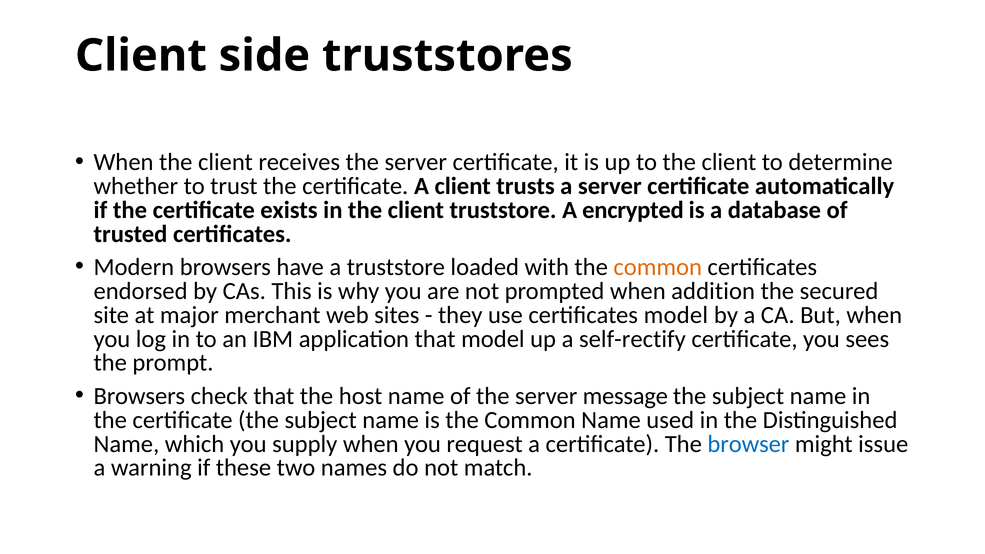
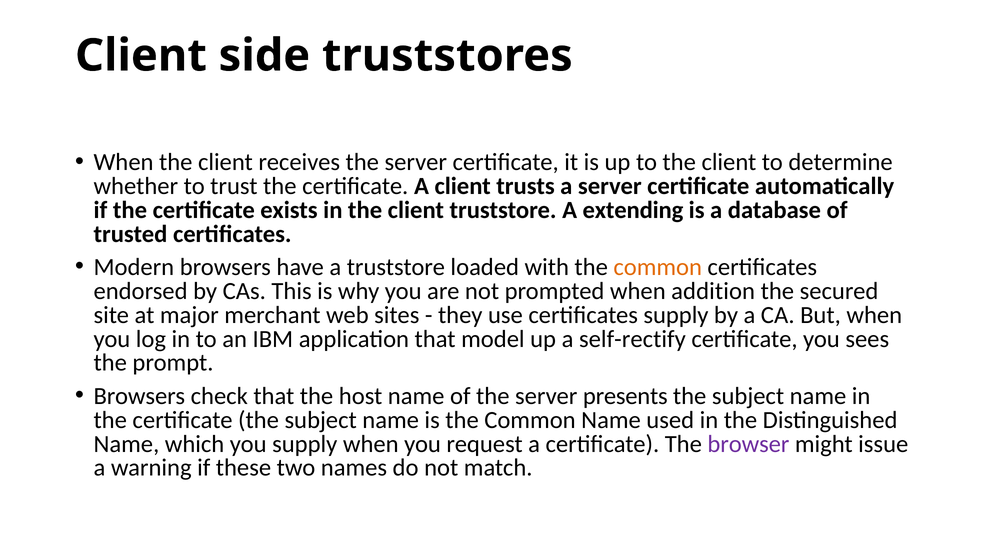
encrypted: encrypted -> extending (633, 210)
certificates model: model -> supply (676, 315)
message: message -> presents (625, 396)
browser colour: blue -> purple (748, 444)
